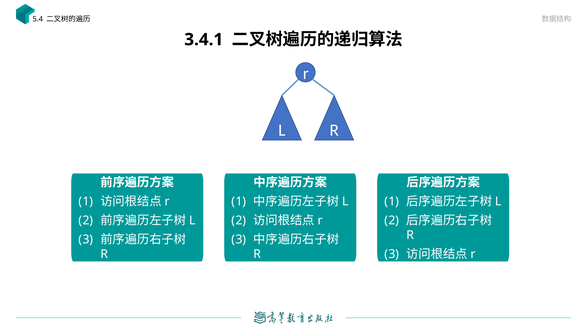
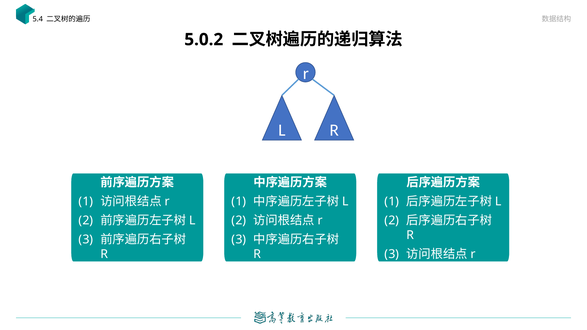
3.4.1: 3.4.1 -> 5.0.2 (204, 40)
